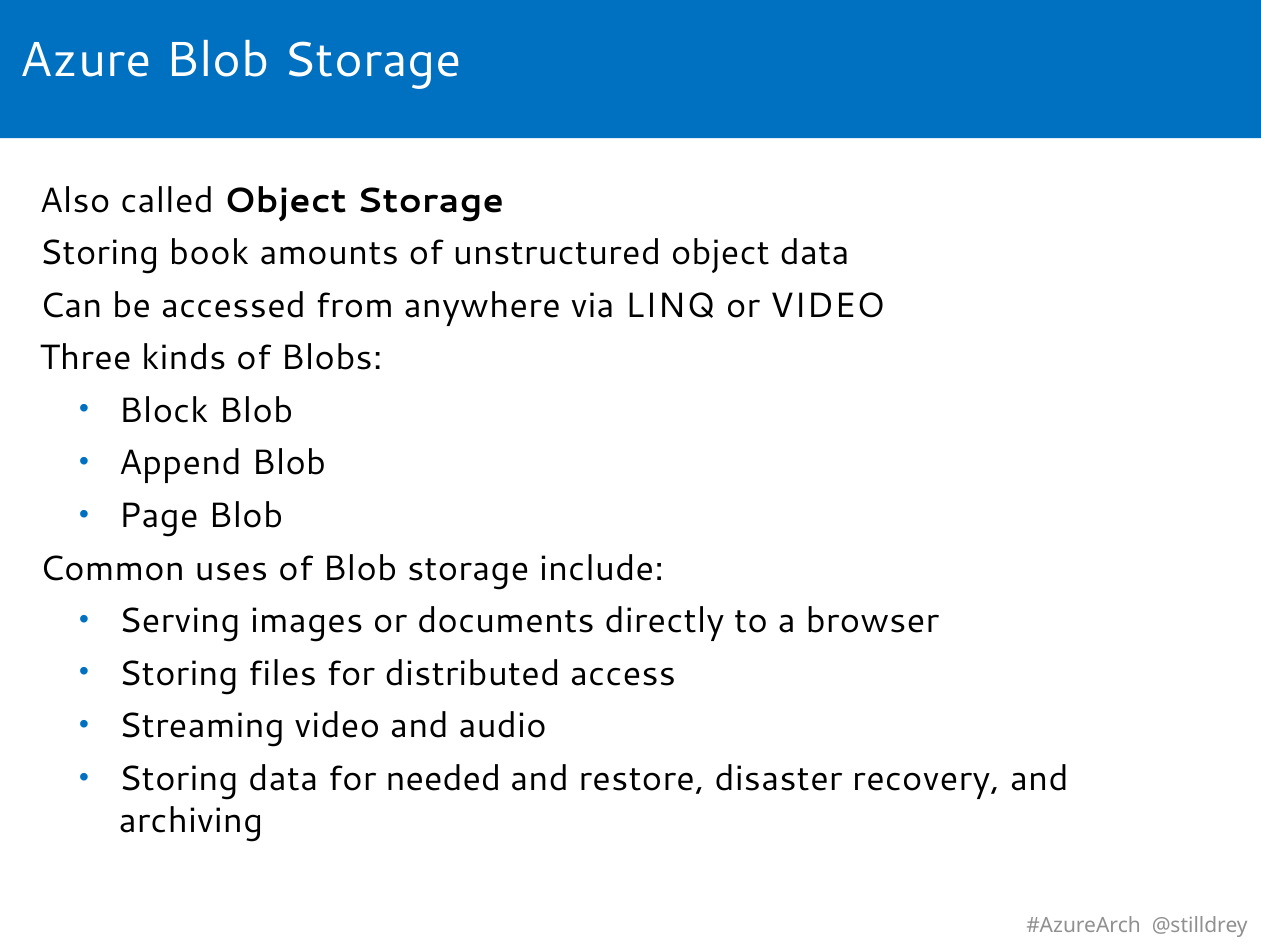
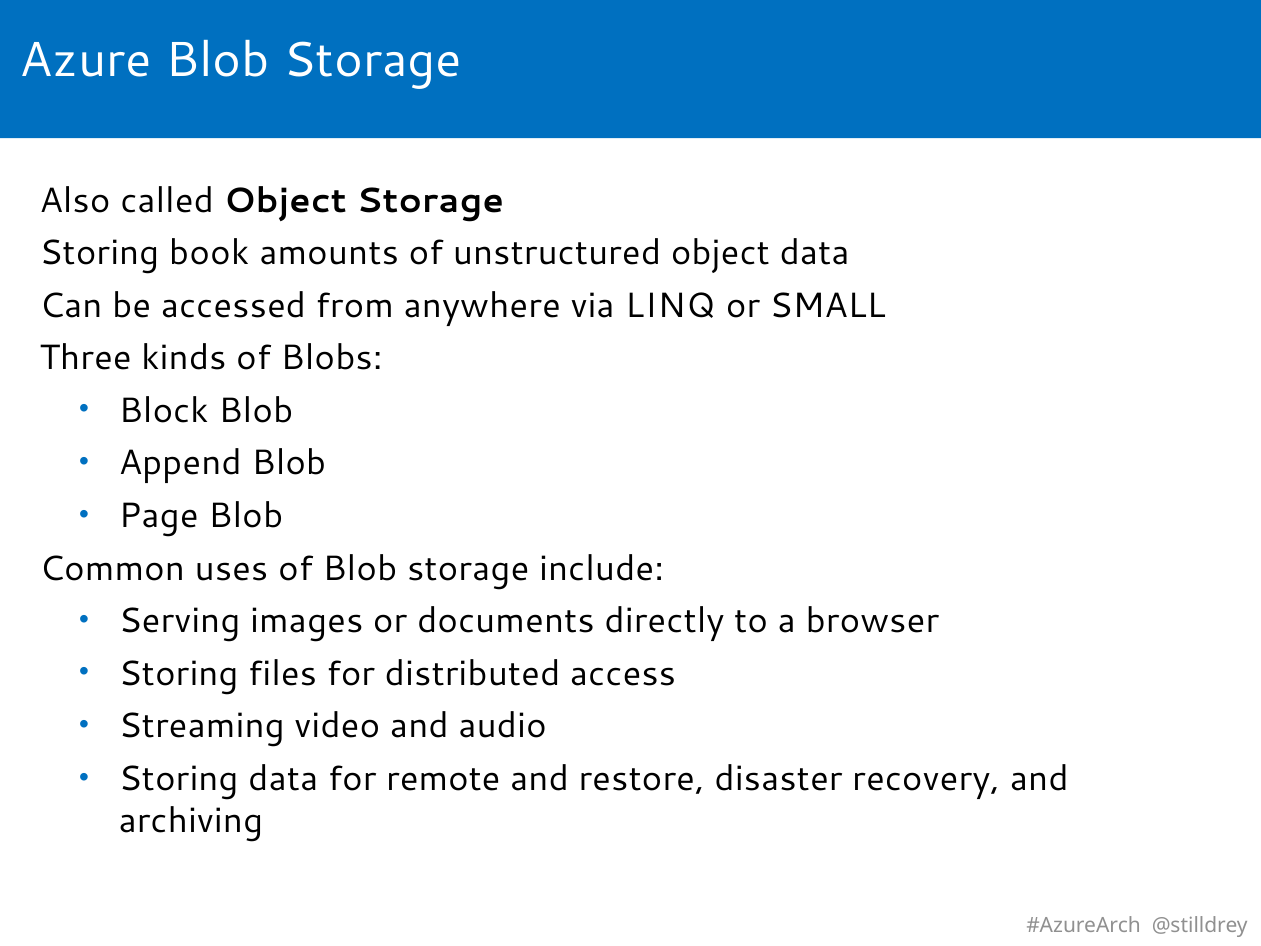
or VIDEO: VIDEO -> SMALL (828, 306)
needed: needed -> remote (443, 779)
